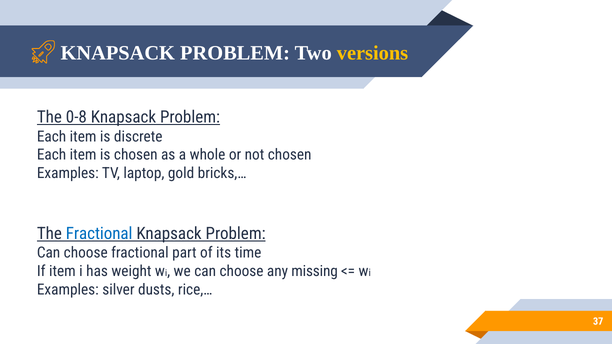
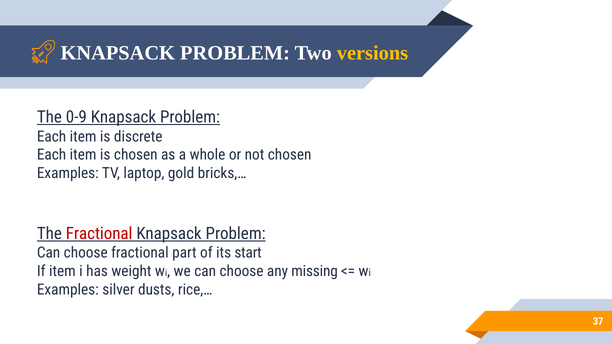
0-8: 0-8 -> 0-9 (76, 117)
Fractional colour: blue -> red (99, 234)
time: time -> start (248, 253)
